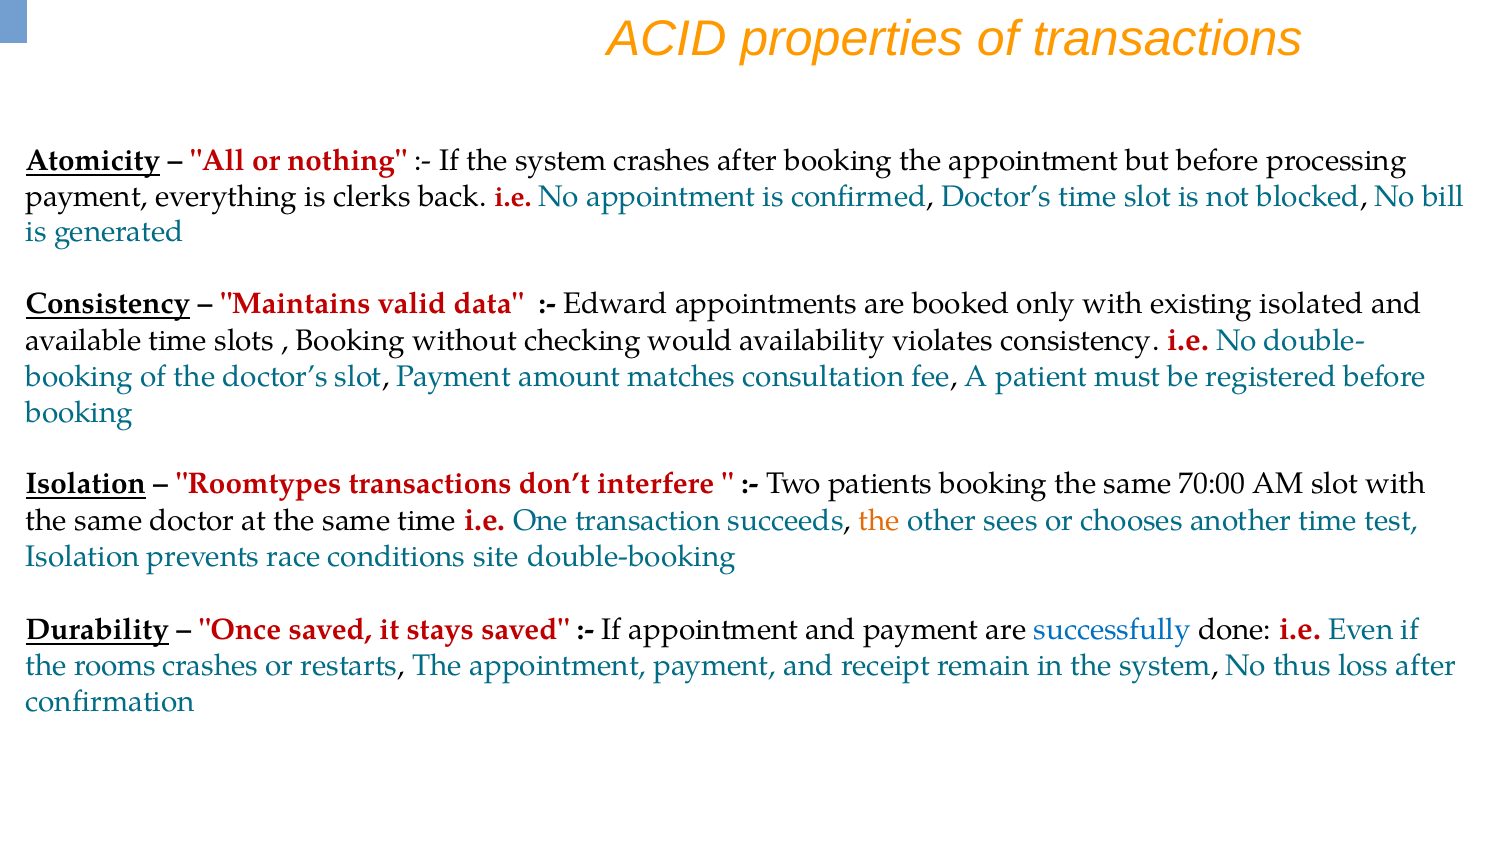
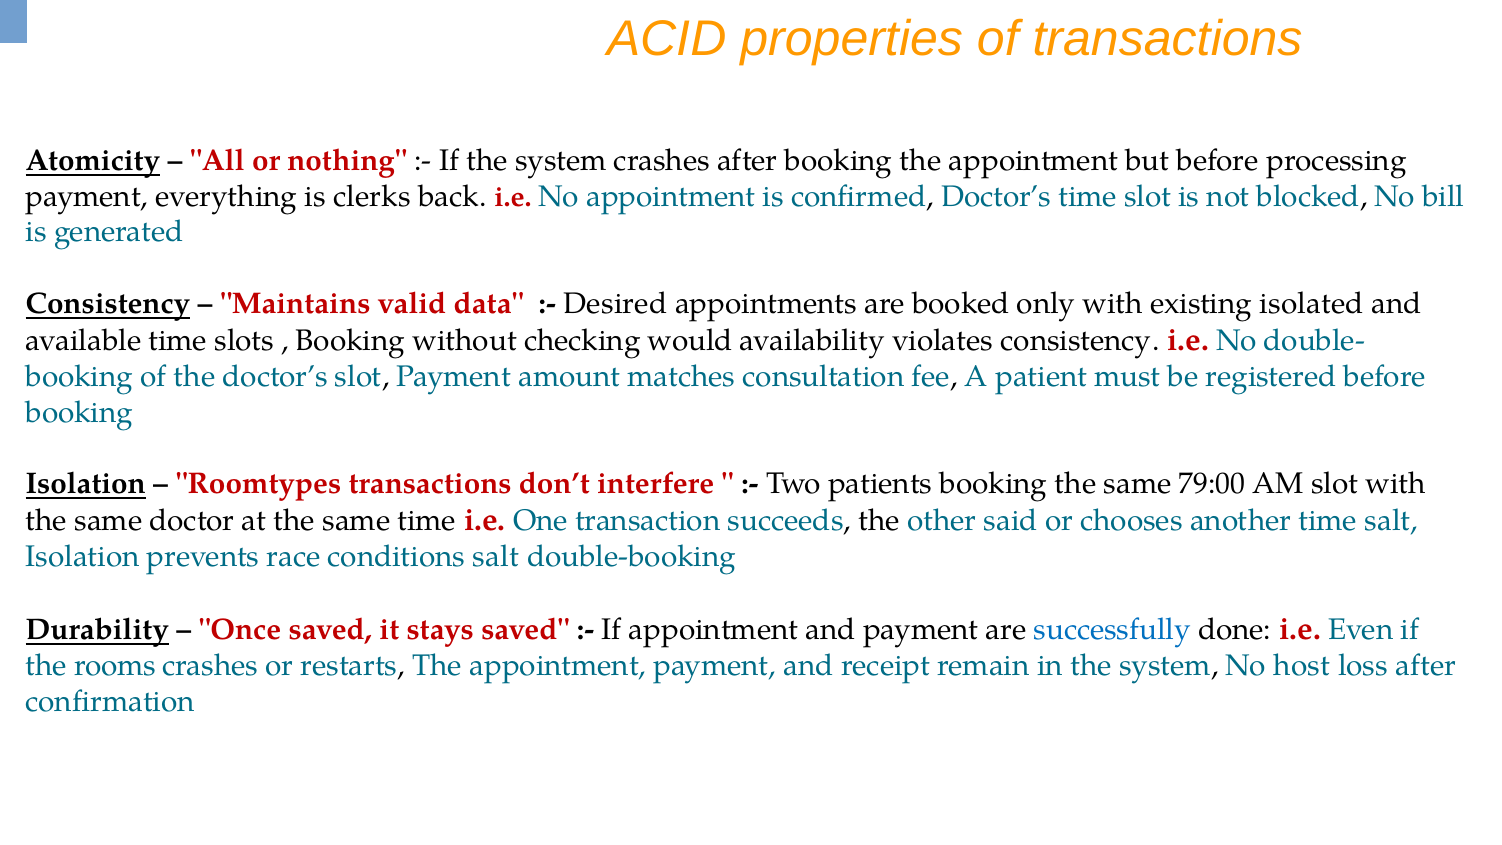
Edward: Edward -> Desired (615, 303)
70:00: 70:00 -> 79:00 (1212, 484)
the colour: orange -> black (879, 521)
sees: sees -> said (1011, 521)
time test: test -> salt (1391, 521)
conditions site: site -> salt (496, 557)
thus: thus -> host (1302, 666)
